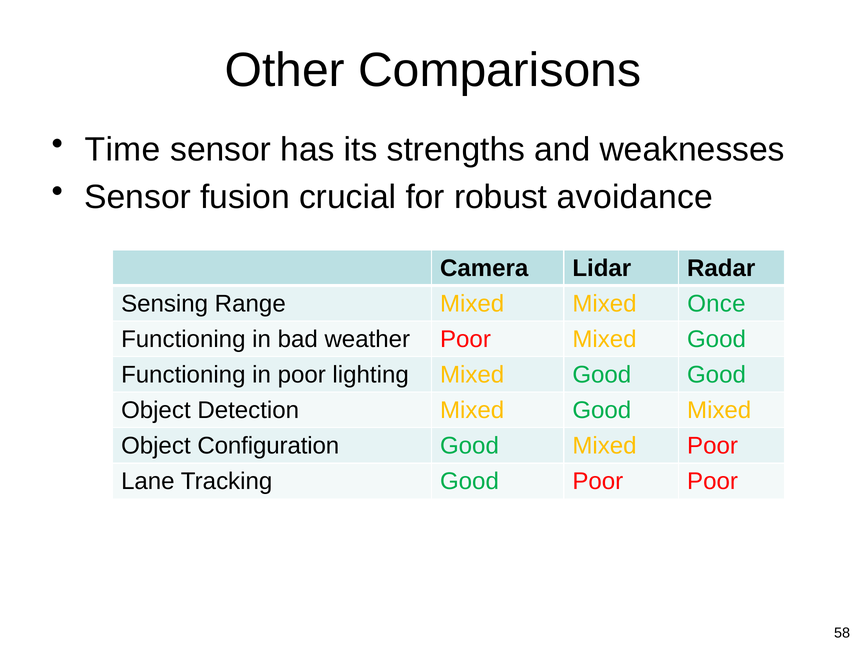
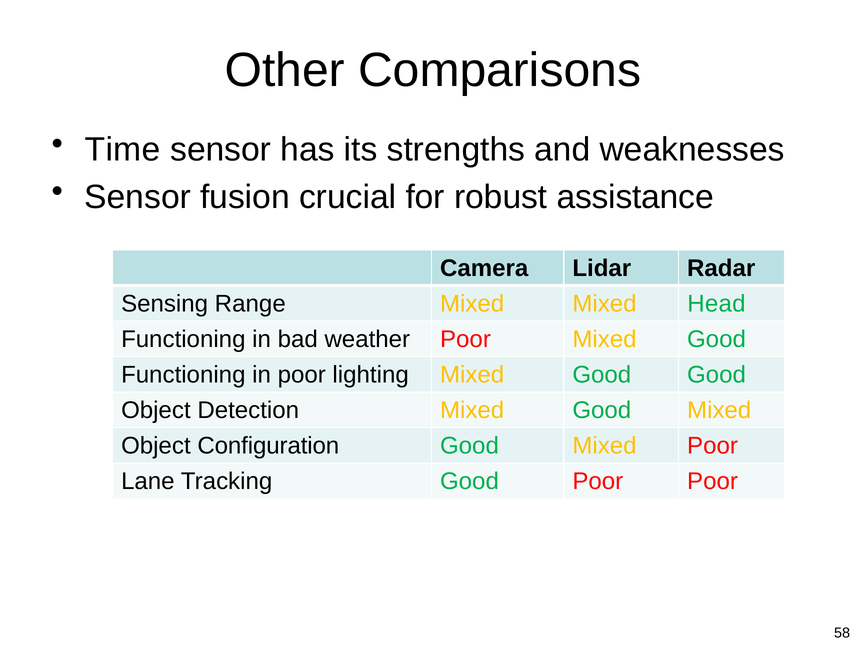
avoidance: avoidance -> assistance (635, 197)
Once: Once -> Head (716, 303)
